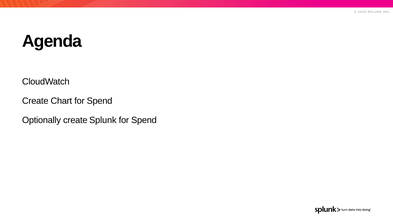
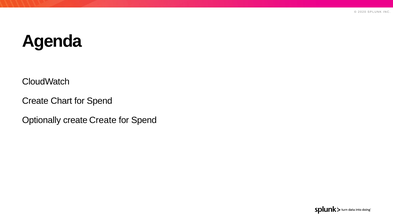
create Splunk: Splunk -> Create (103, 120)
